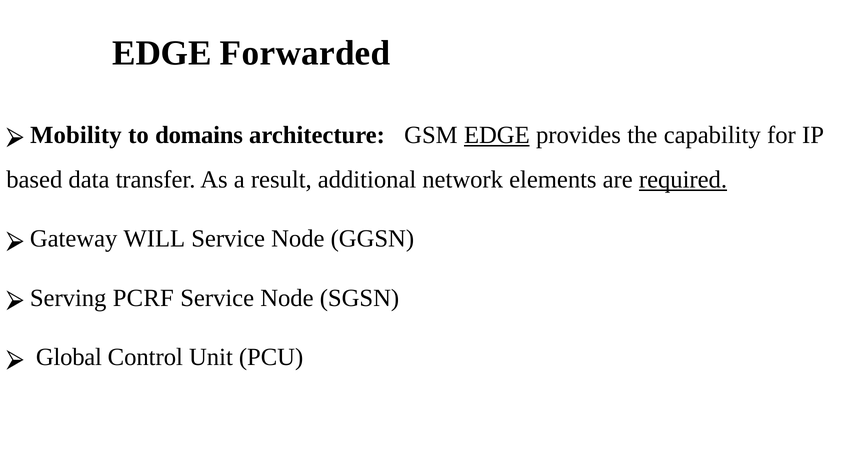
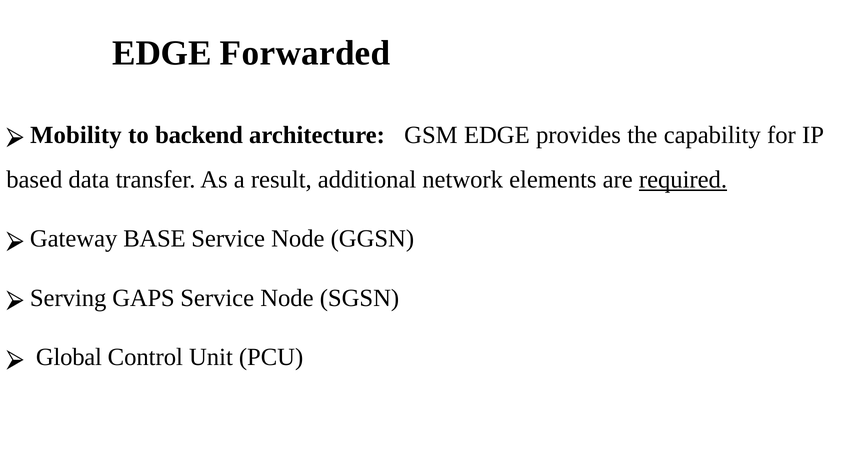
domains: domains -> backend (199, 135)
EDGE underline: present -> none (497, 135)
WILL: WILL -> BASE (154, 239)
PCRF: PCRF -> GAPS (144, 298)
